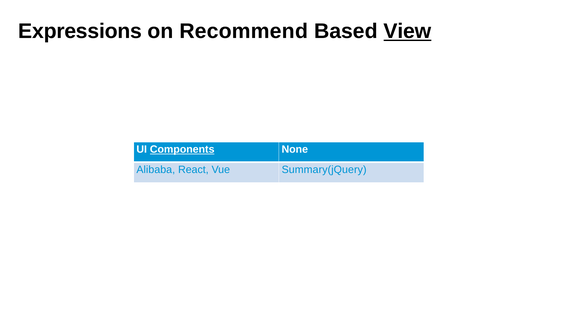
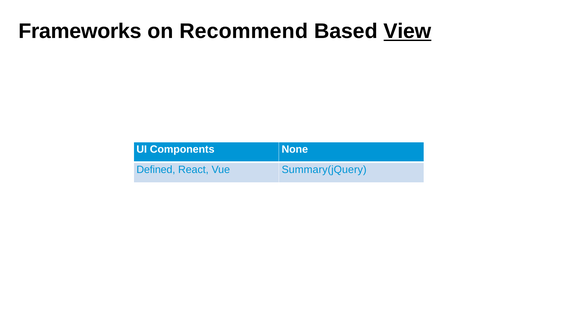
Expressions: Expressions -> Frameworks (80, 31)
Components underline: present -> none (182, 150)
Alibaba: Alibaba -> Defined (156, 170)
